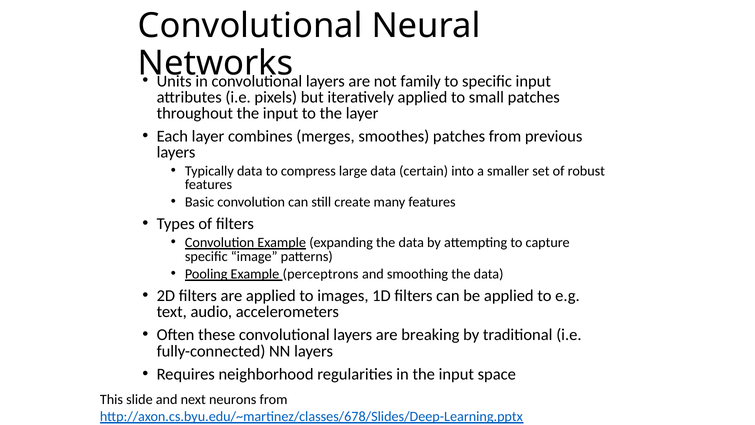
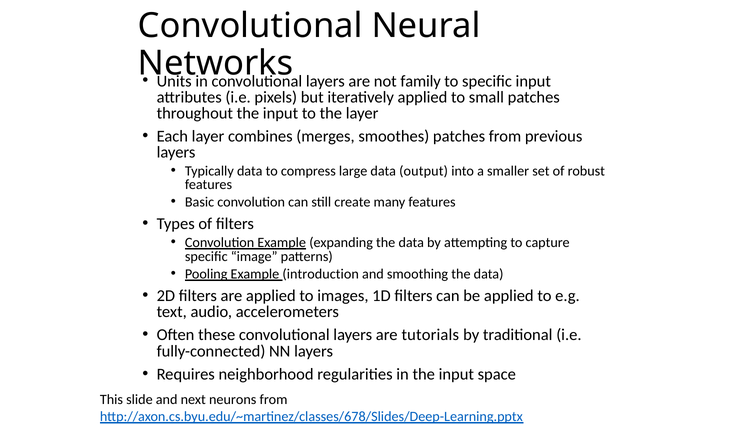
certain: certain -> output (424, 171)
perceptrons: perceptrons -> introduction (321, 274)
breaking: breaking -> tutorials (430, 335)
